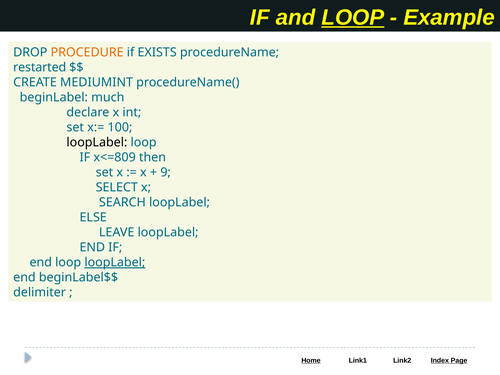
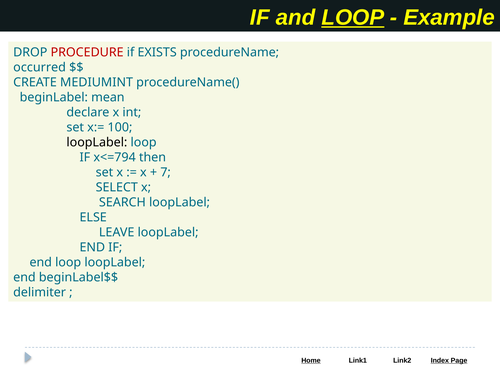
PROCEDURE colour: orange -> red (87, 52)
restarted: restarted -> occurred (40, 67)
much: much -> mean (108, 97)
x<=809: x<=809 -> x<=794 (115, 157)
9: 9 -> 7 (166, 172)
loopLabel underline: present -> none (115, 262)
